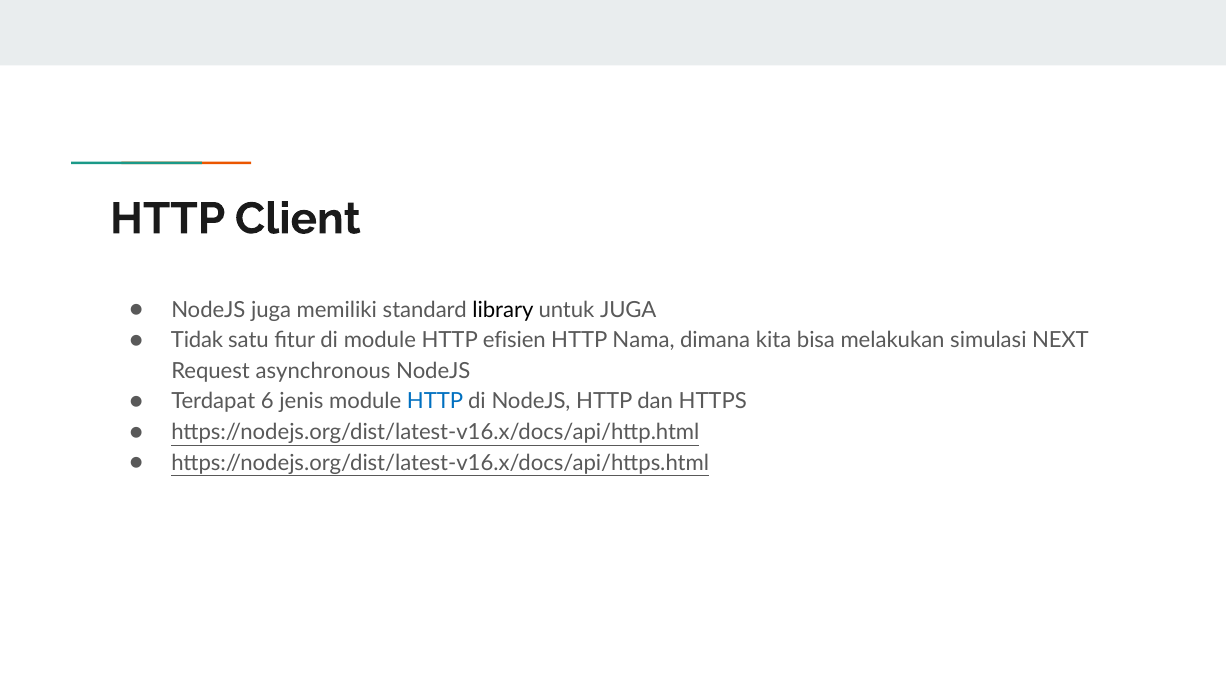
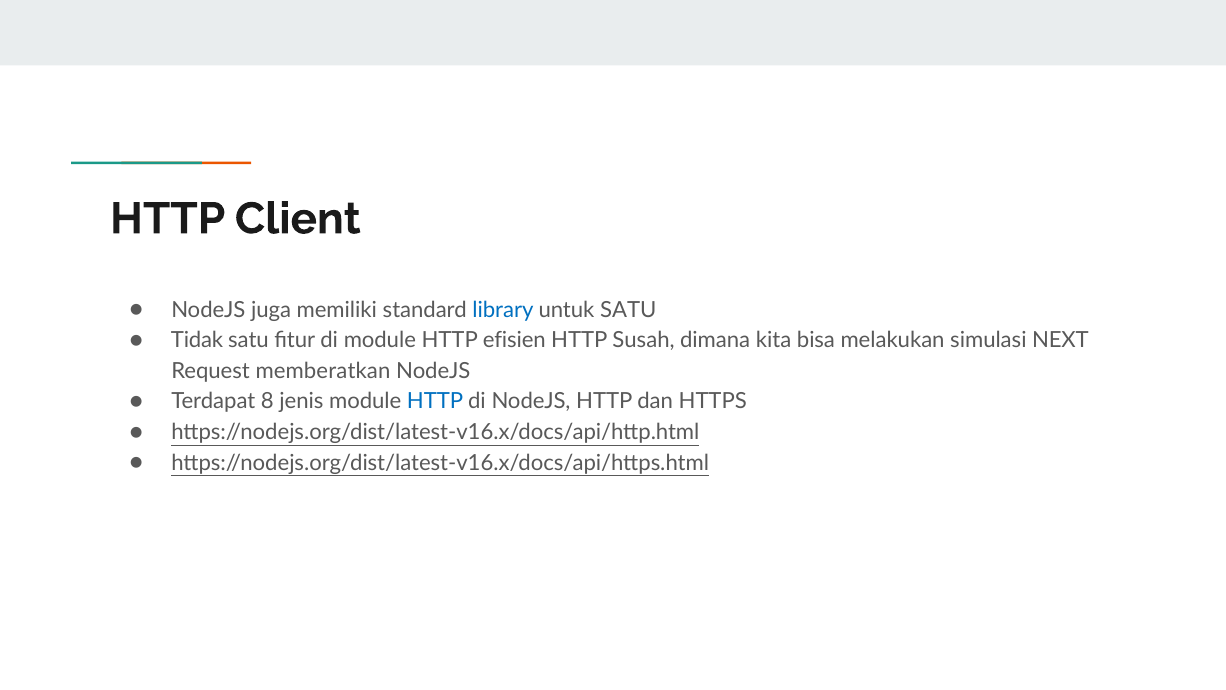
library colour: black -> blue (503, 310)
untuk JUGA: JUGA -> SATU (628, 310)
Nama: Nama -> Susah (644, 340)
asynchronous: asynchronous -> memberatkan (323, 371)
6: 6 -> 8 (267, 401)
